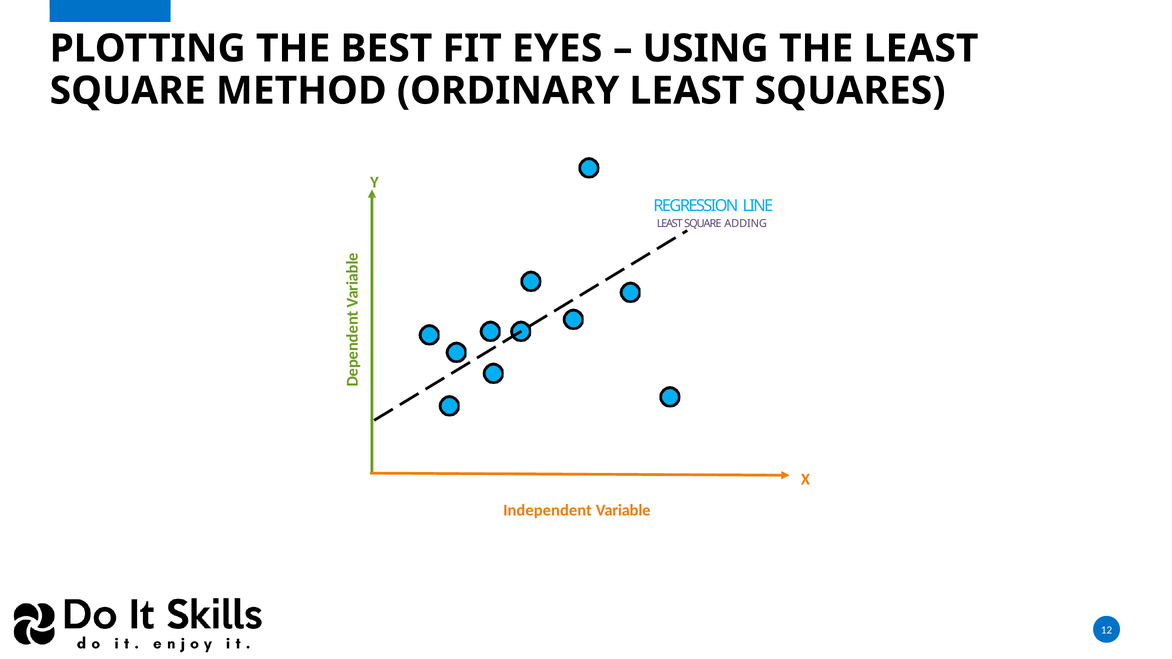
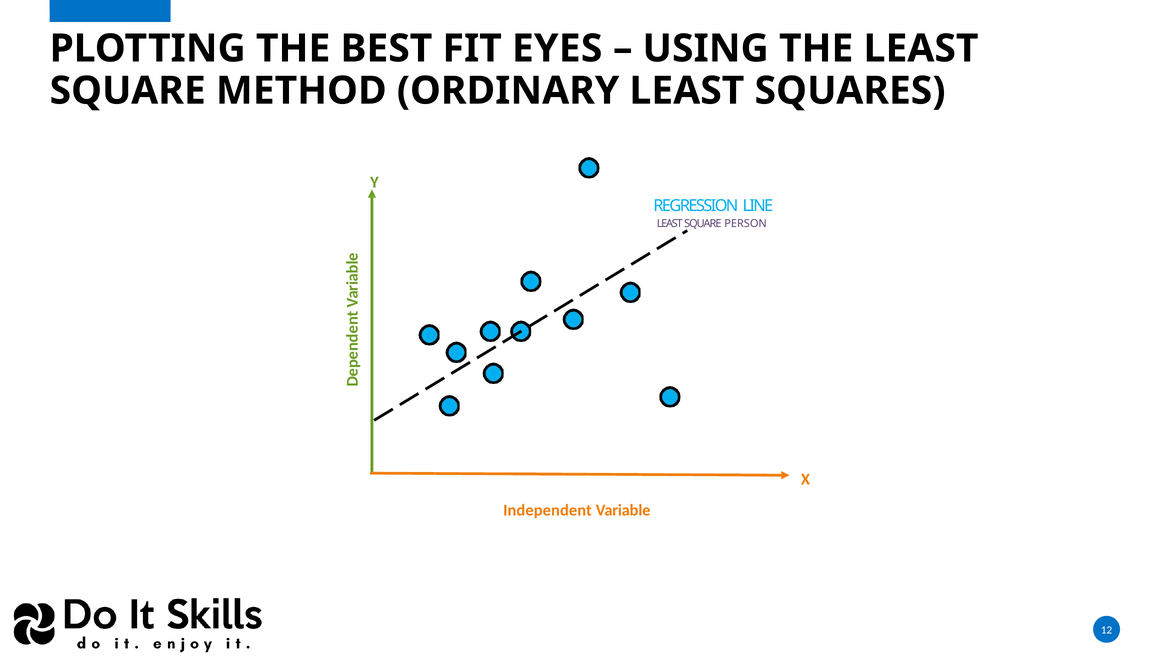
ADDING: ADDING -> PERSON (746, 224)
